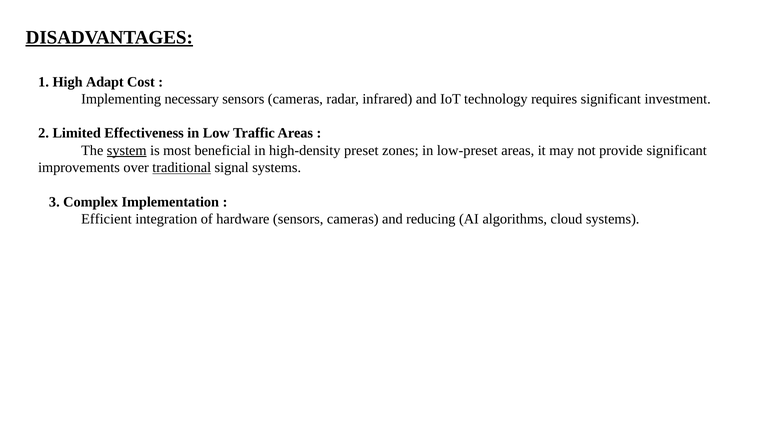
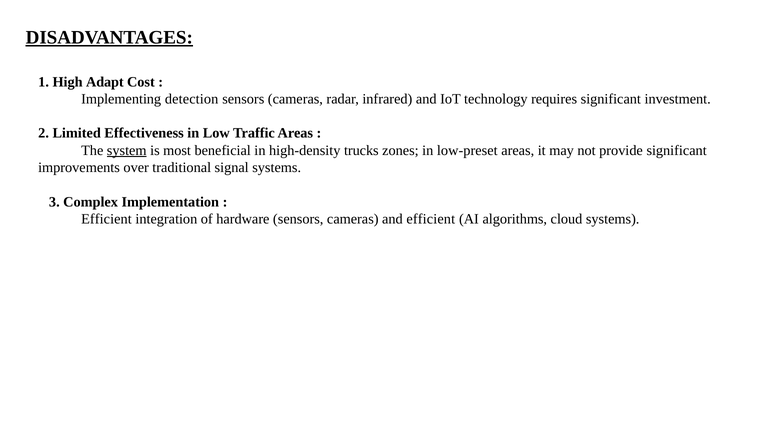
necessary: necessary -> detection (192, 99)
preset: preset -> trucks (361, 151)
traditional underline: present -> none (182, 168)
and reducing: reducing -> efficient (431, 219)
